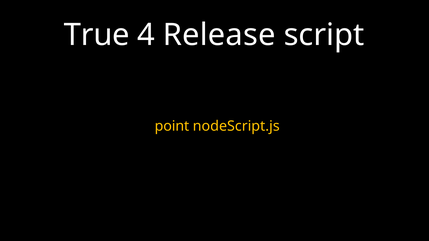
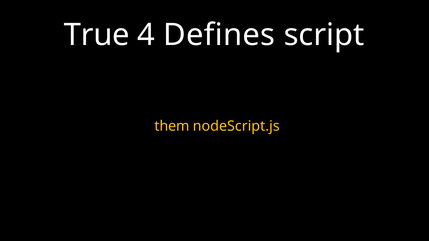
Release: Release -> Defines (219, 35)
point: point -> them (172, 126)
